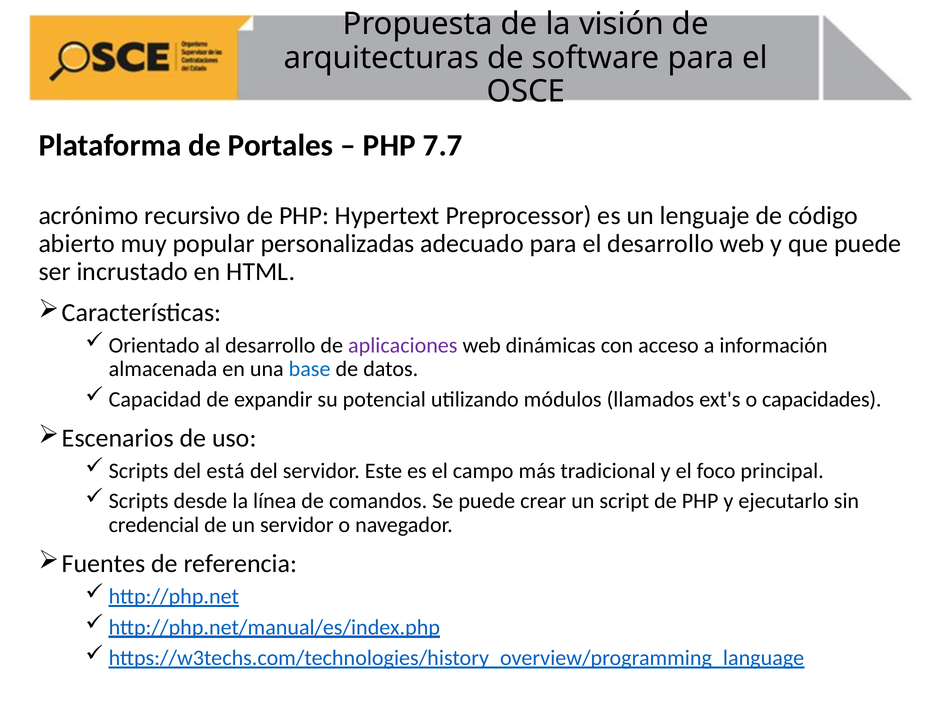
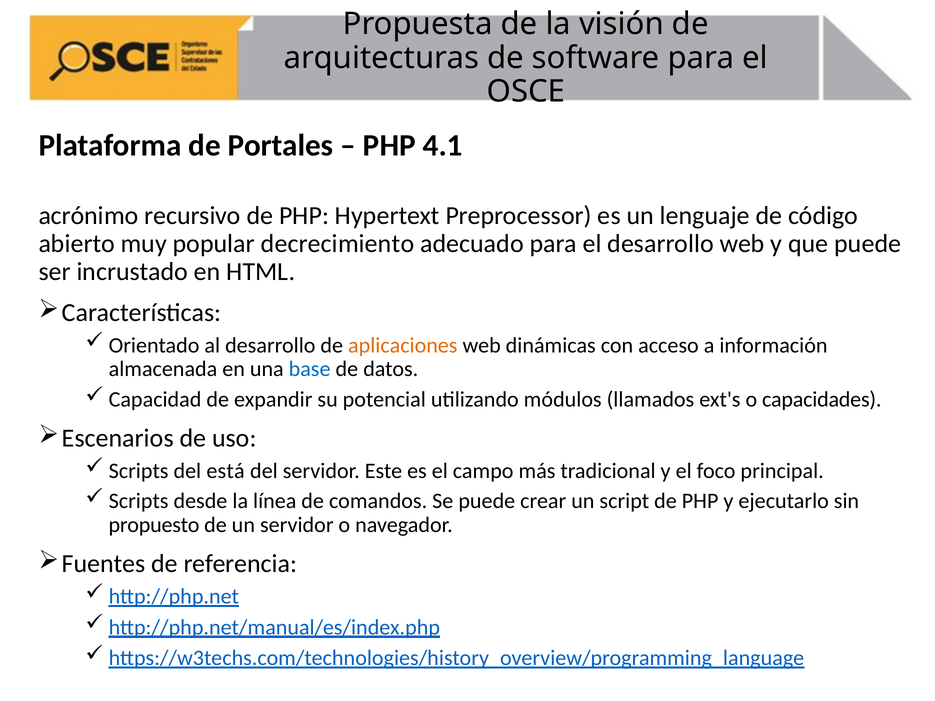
7.7: 7.7 -> 4.1 (443, 145)
personalizadas: personalizadas -> decrecimiento (338, 244)
aplicaciones colour: purple -> orange (403, 345)
credencial: credencial -> propuesto (154, 525)
